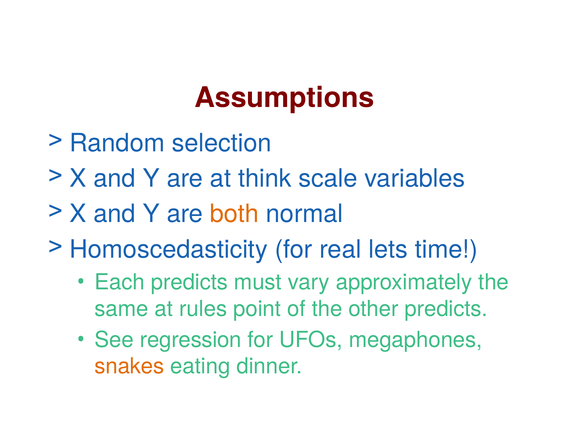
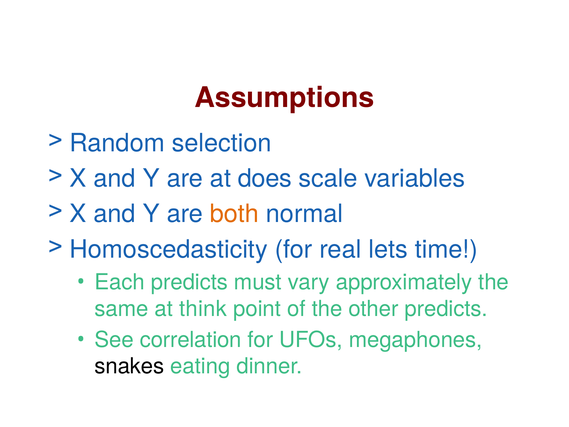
think: think -> does (265, 178)
rules: rules -> think (203, 309)
regression: regression -> correlation (191, 340)
snakes colour: orange -> black (129, 366)
